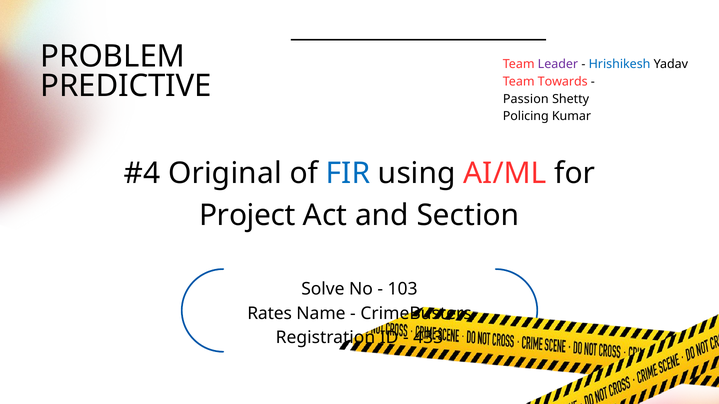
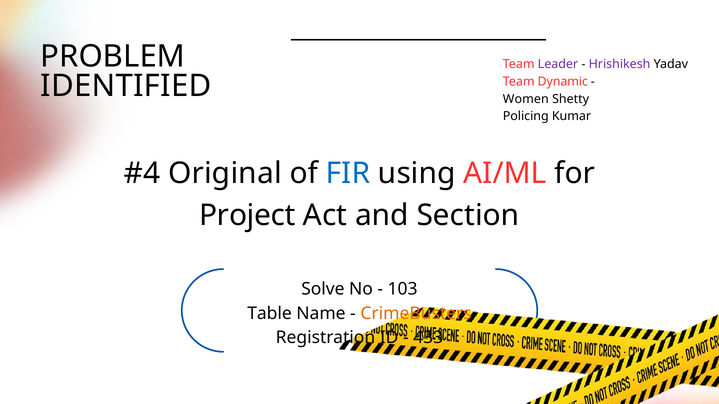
Hrishikesh colour: blue -> purple (620, 64)
PREDICTIVE: PREDICTIVE -> IDENTIFIED (126, 86)
Towards: Towards -> Dynamic (563, 82)
Passion: Passion -> Women (526, 99)
Rates: Rates -> Table (270, 314)
CrimeBusters colour: black -> orange (416, 314)
